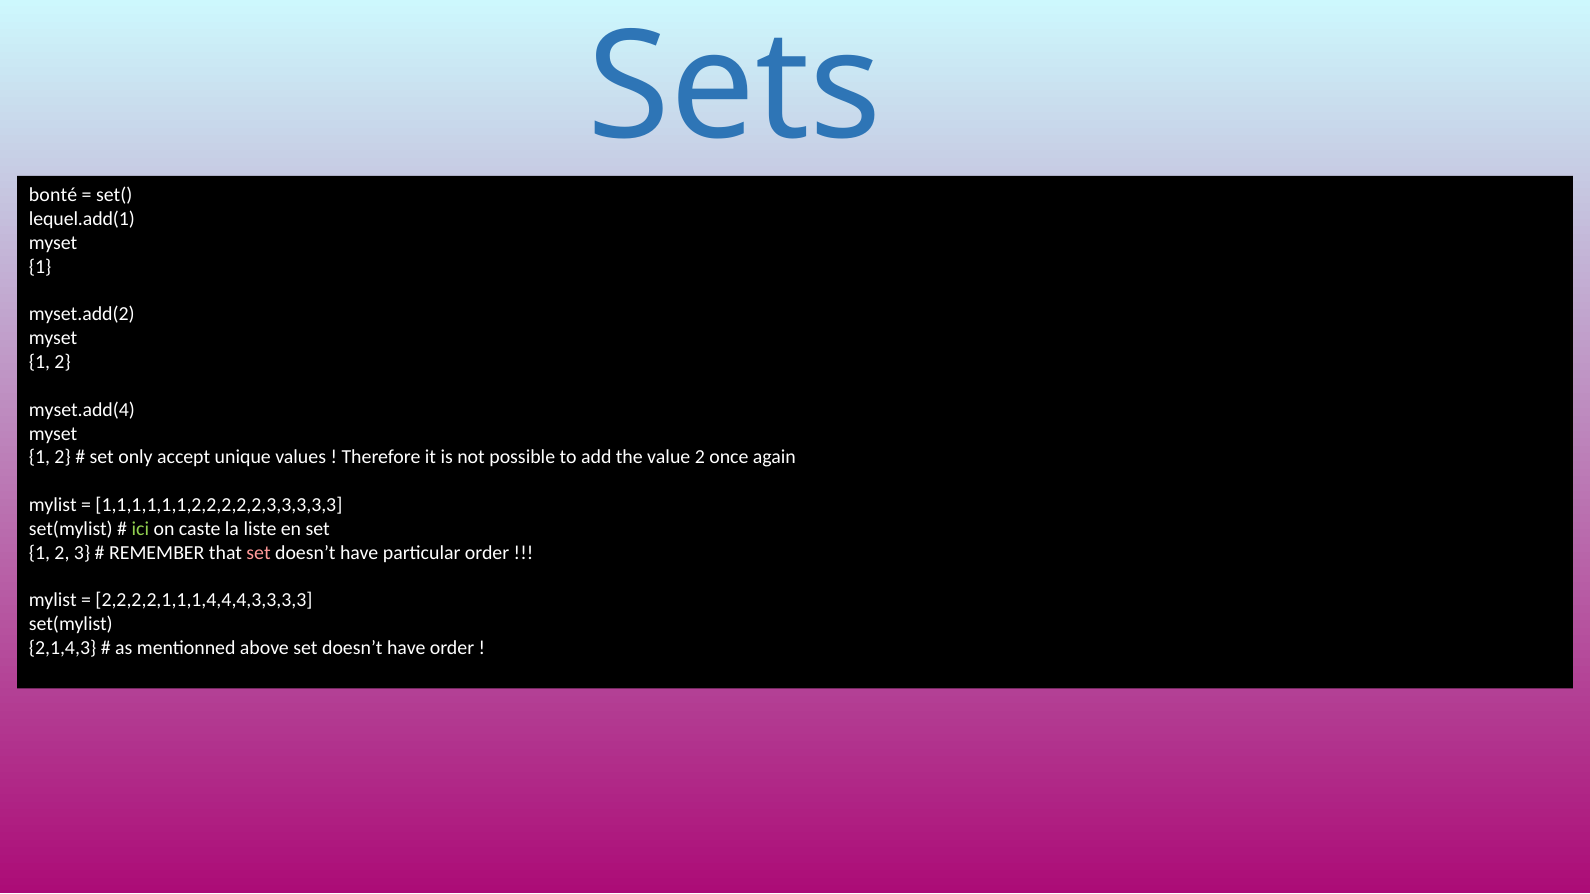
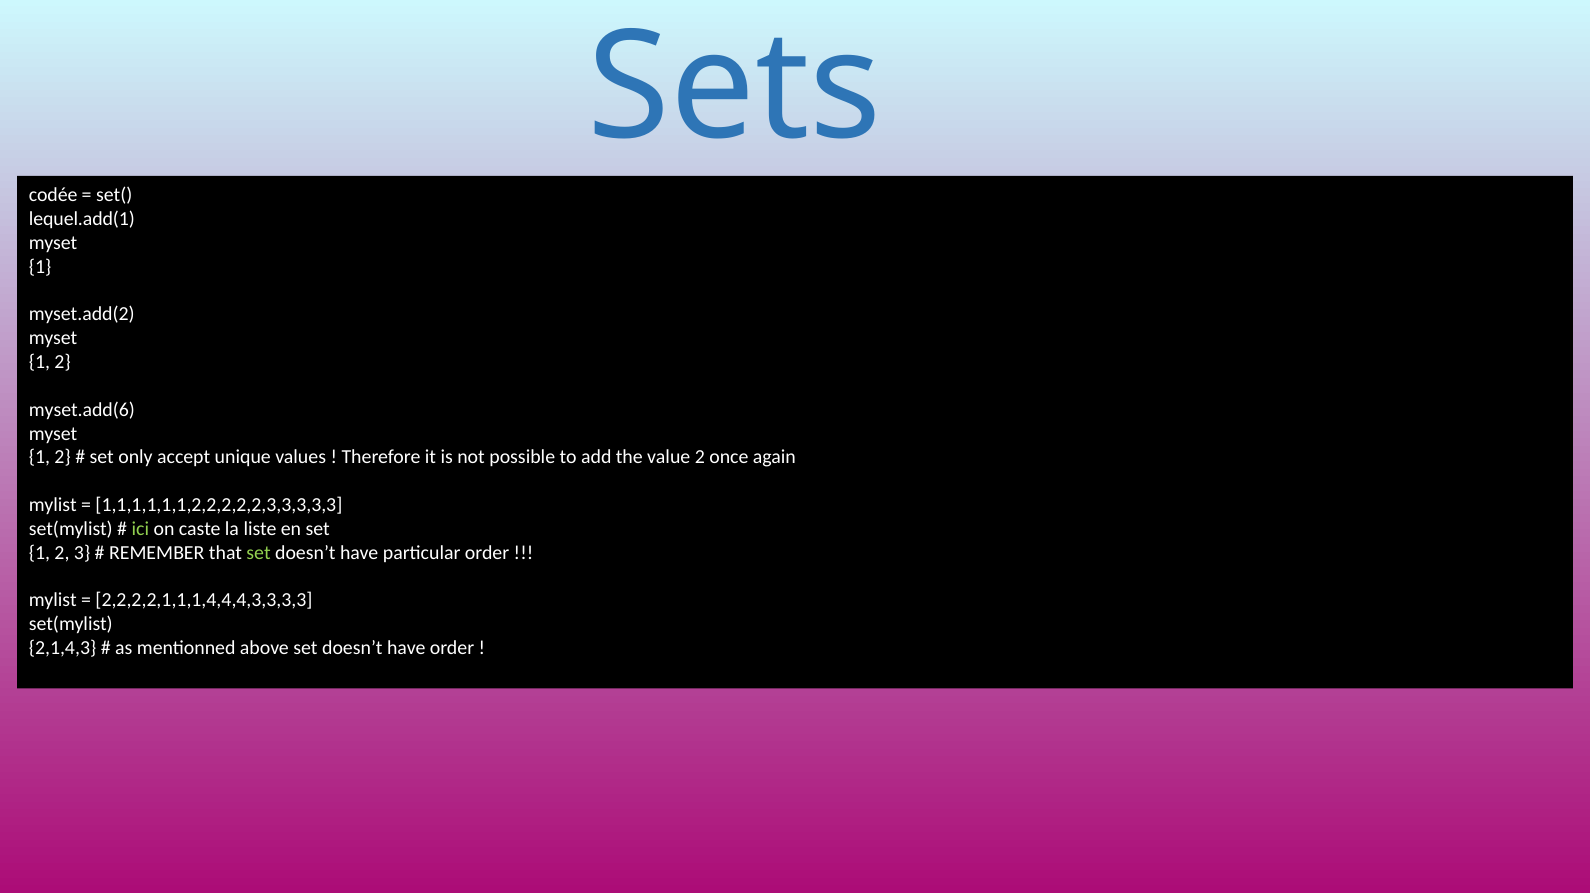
bonté: bonté -> codée (53, 195)
myset.add(4: myset.add(4 -> myset.add(6 (82, 410)
set colour: pink -> light green (259, 553)
